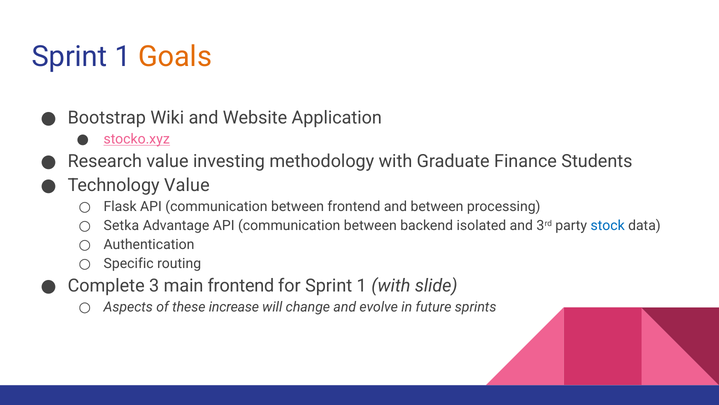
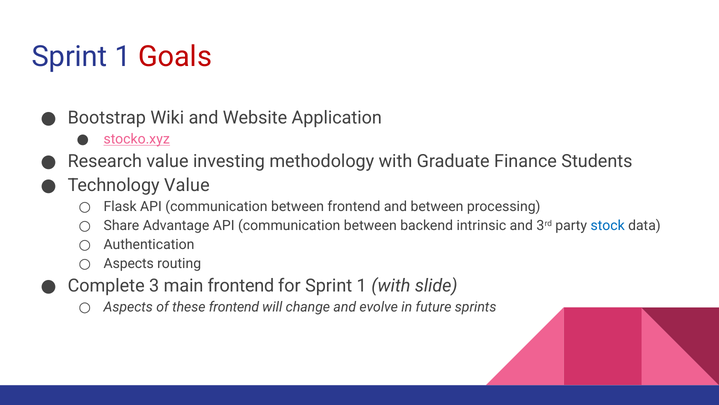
Goals colour: orange -> red (175, 57)
Setka: Setka -> Share (121, 225)
isolated: isolated -> intrinsic (481, 225)
Specific: Specific -> Aspects (129, 263)
these increase: increase -> frontend (234, 307)
